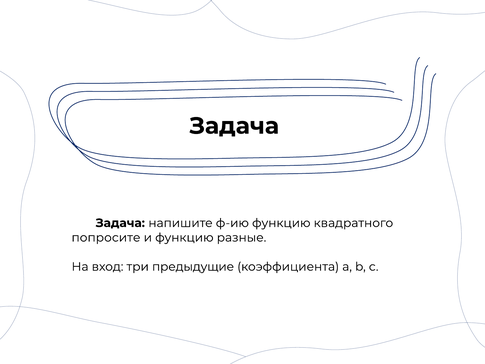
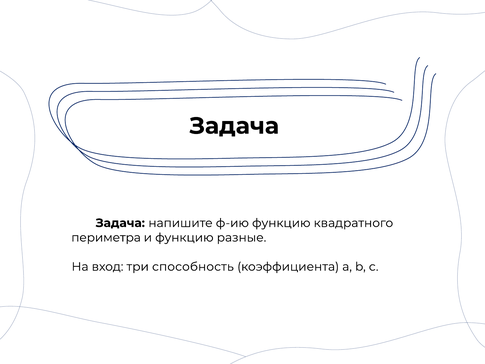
попросите: попросите -> периметра (106, 237)
предыдущие: предыдущие -> способность (193, 267)
